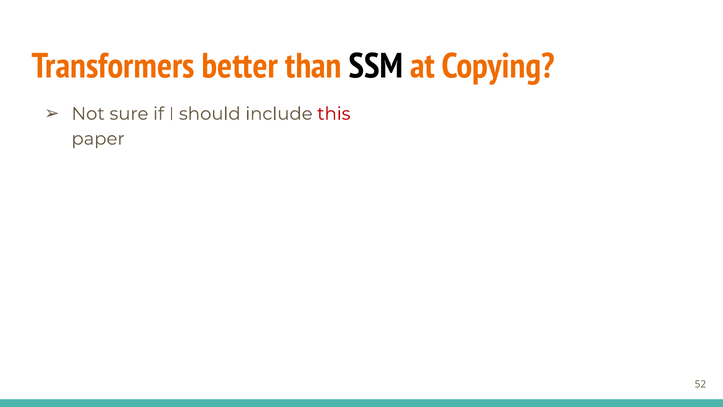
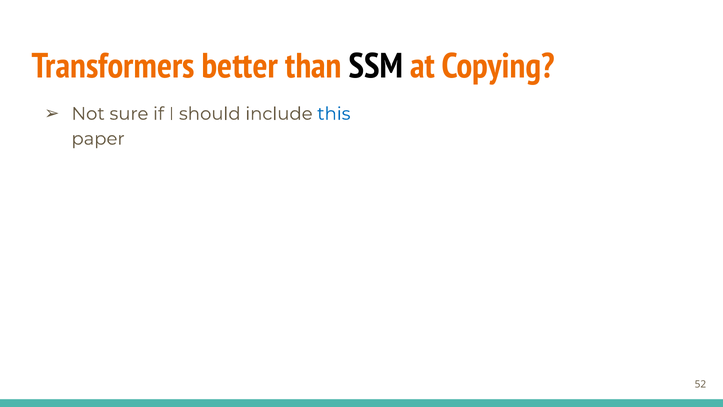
this colour: red -> blue (334, 114)
